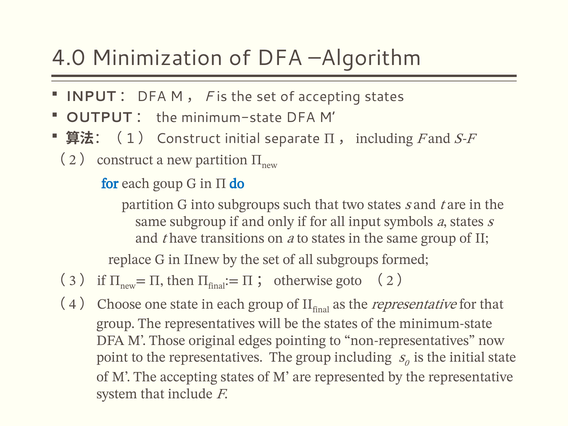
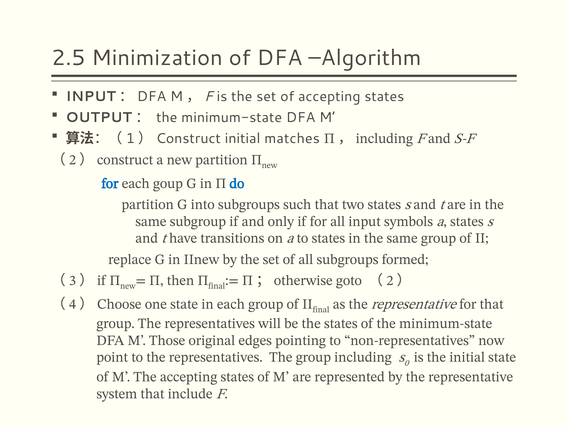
4.0: 4.0 -> 2.5 (69, 58)
separate: separate -> matches (292, 139)
